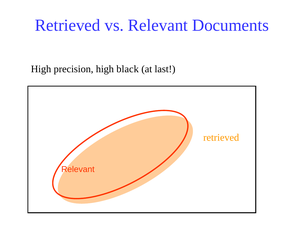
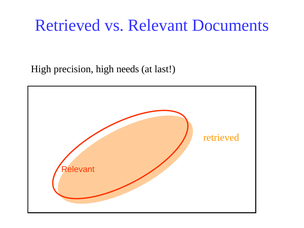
black: black -> needs (128, 69)
